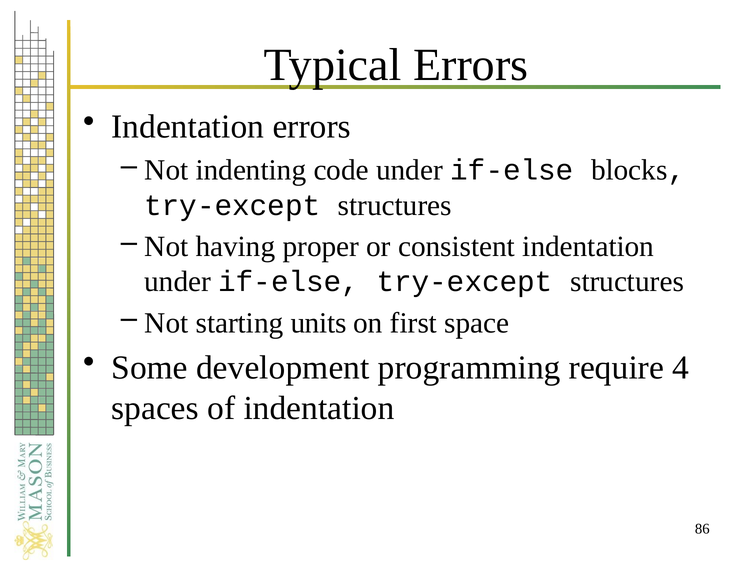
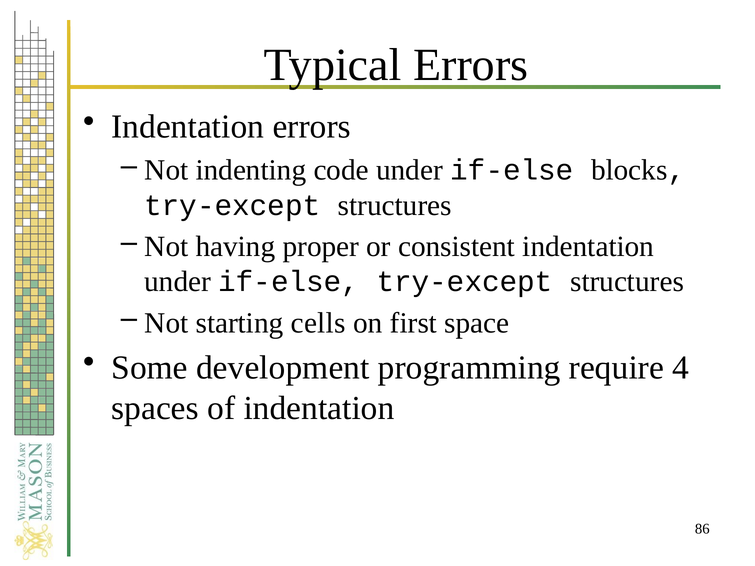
units: units -> cells (318, 323)
